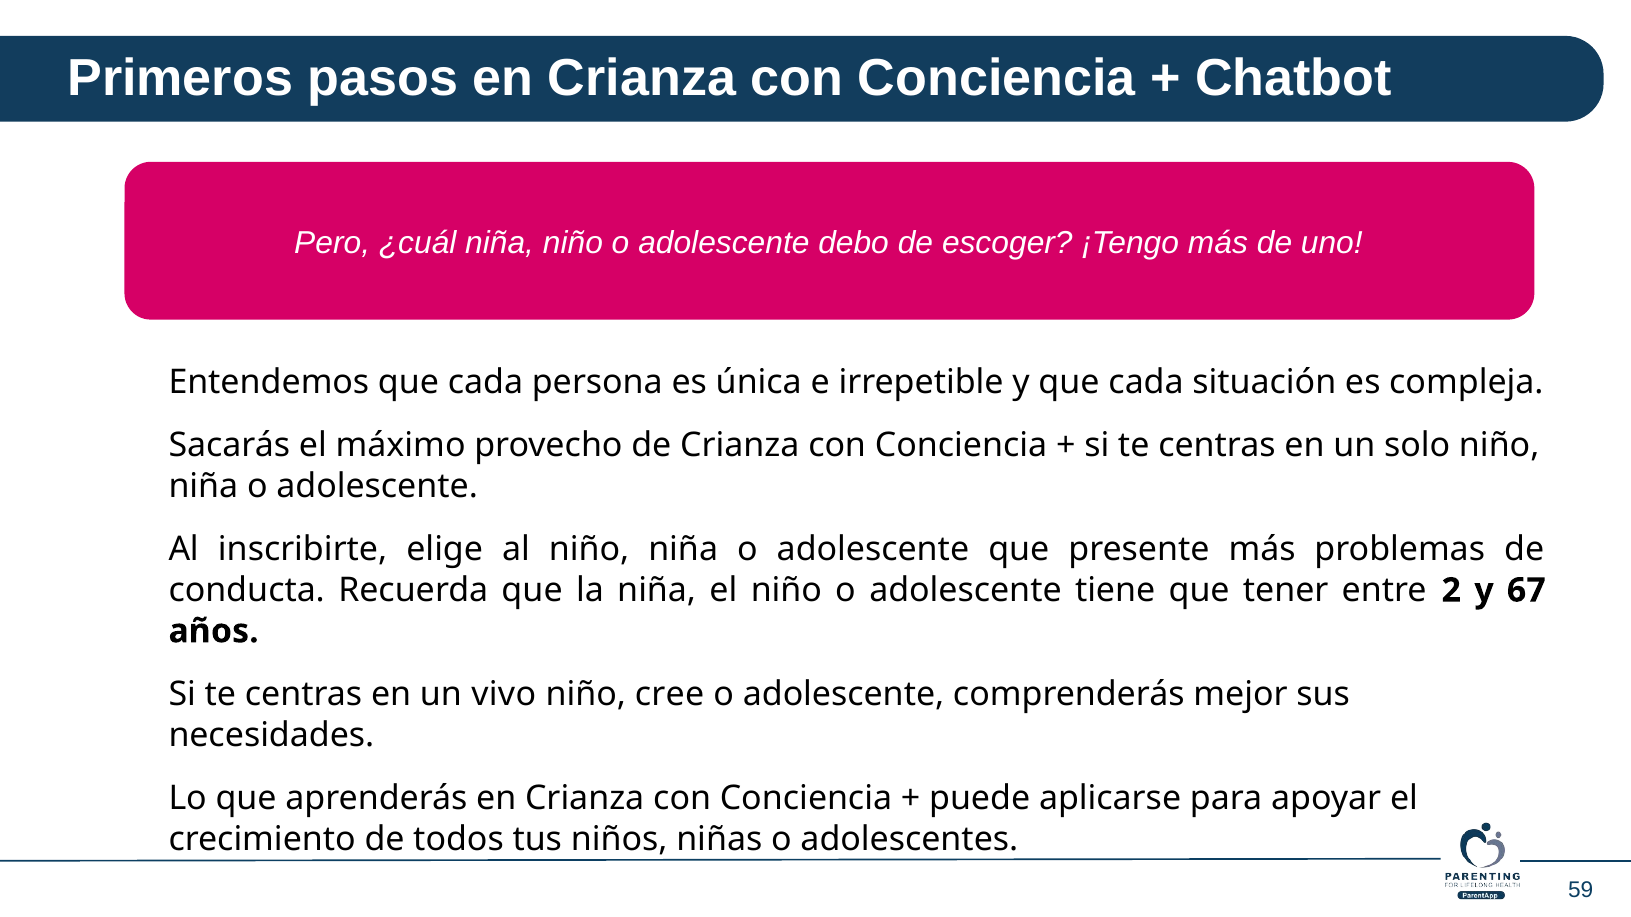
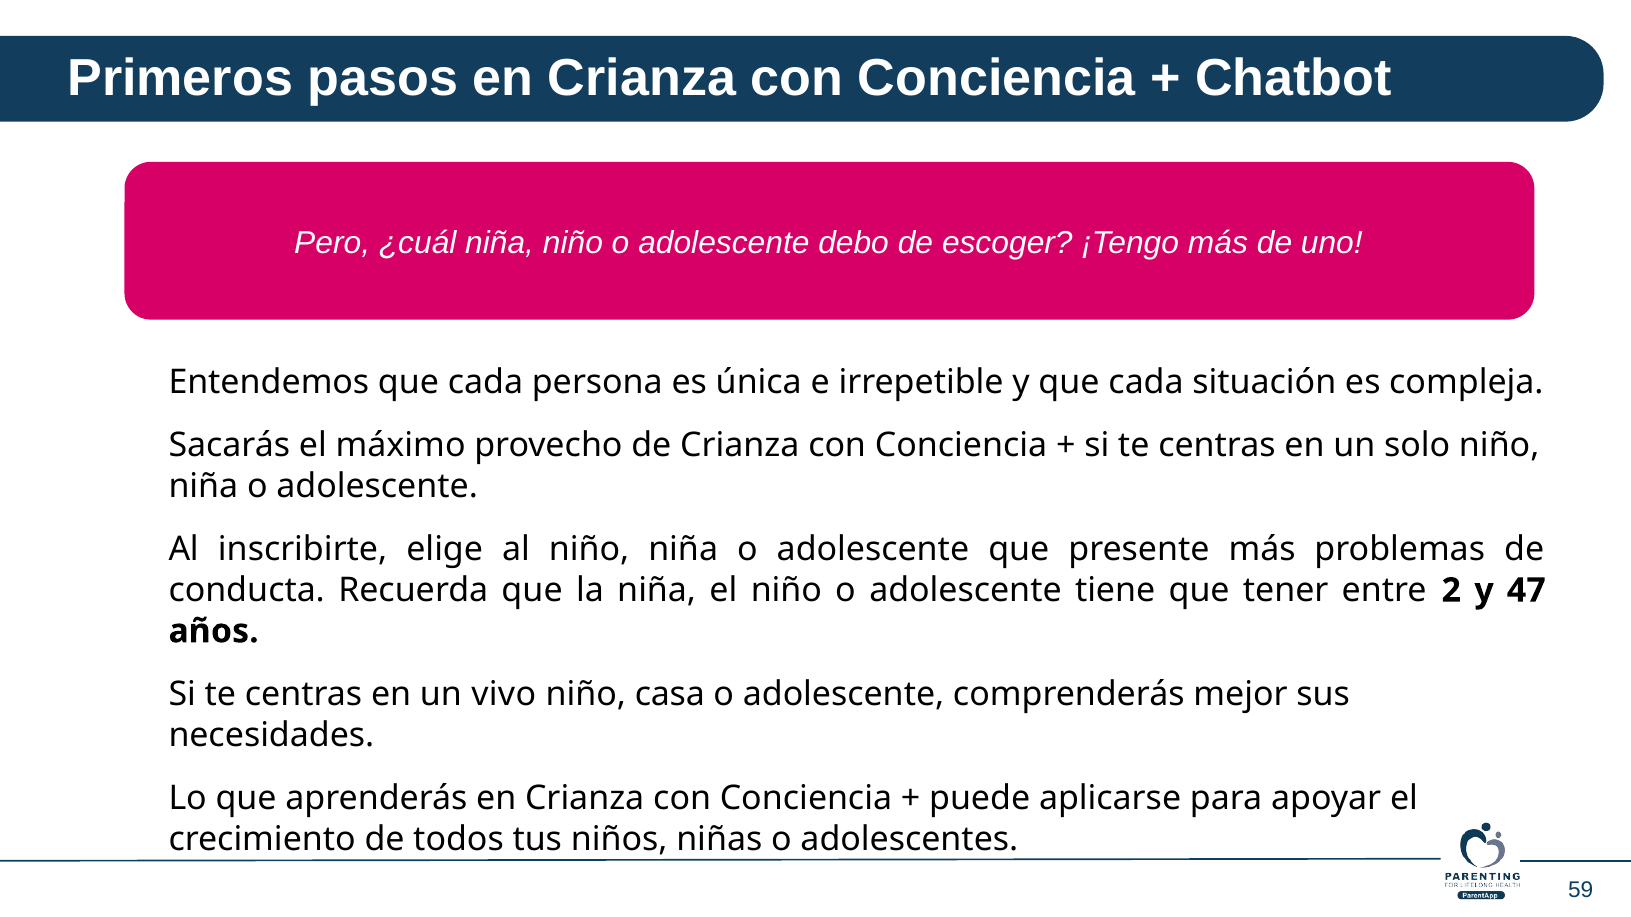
67: 67 -> 47 (1526, 591)
cree: cree -> casa (670, 695)
